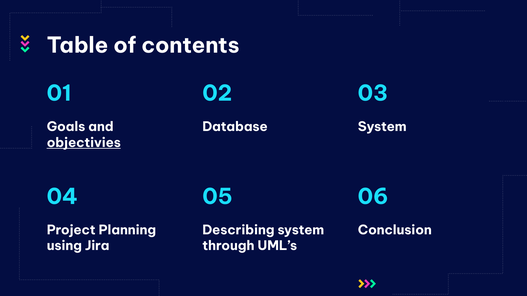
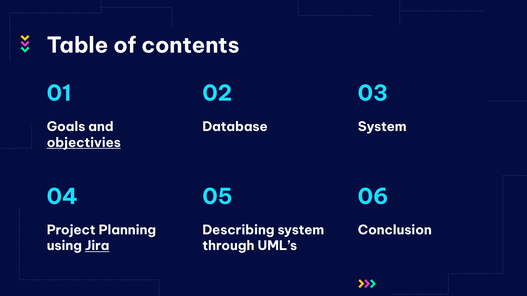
Jira underline: none -> present (97, 246)
